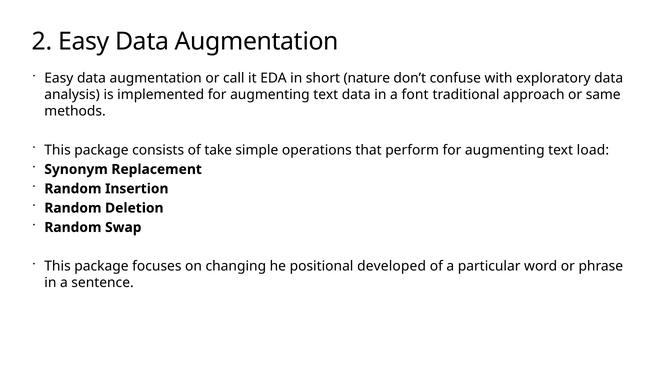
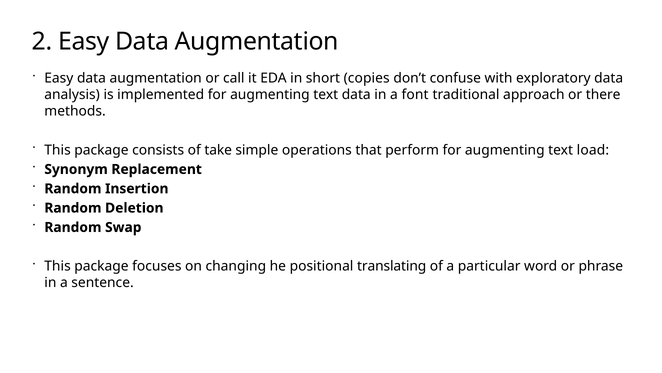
nature: nature -> copies (367, 78)
same: same -> there (603, 95)
developed: developed -> translating (392, 266)
